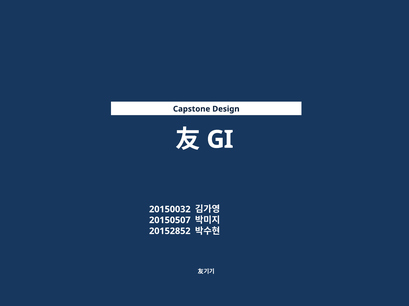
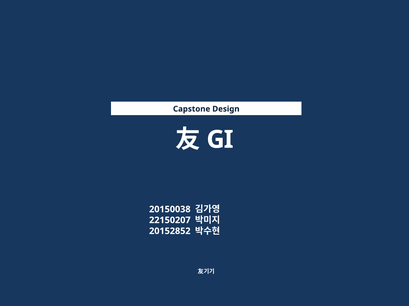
20150032: 20150032 -> 20150038 (170, 210)
20150507: 20150507 -> 22150207 (170, 221)
